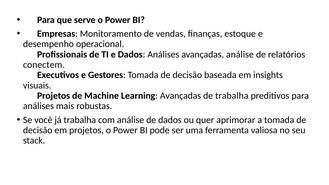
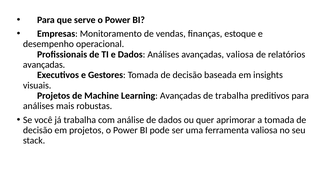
avançadas análise: análise -> valiosa (240, 54)
conectem: conectem -> avançadas (44, 65)
